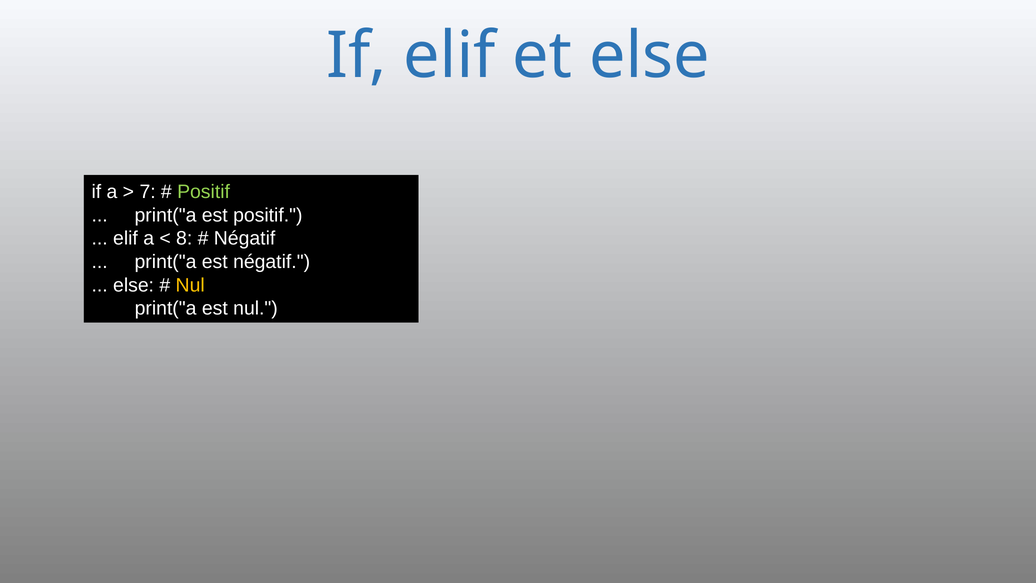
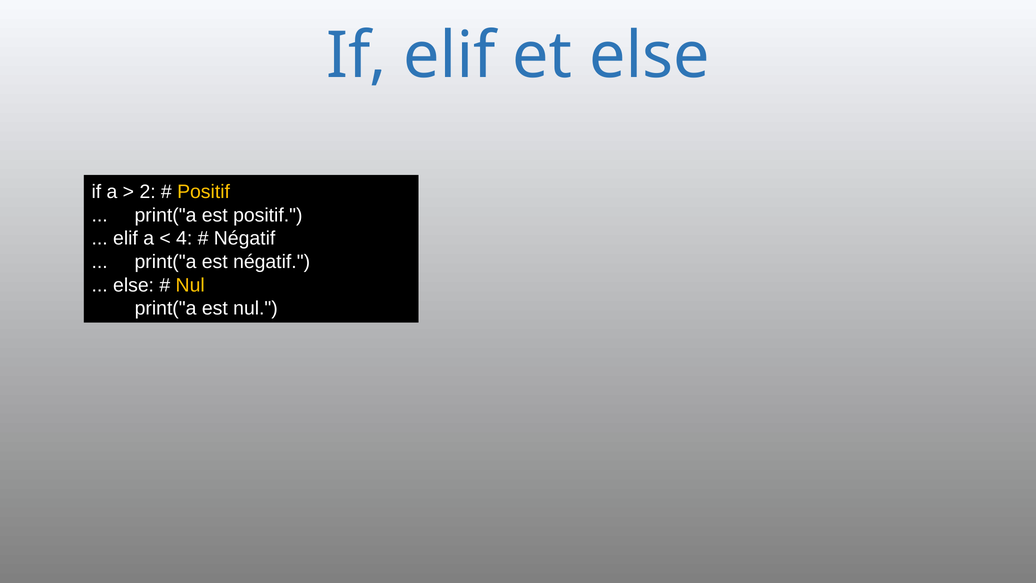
7: 7 -> 2 (148, 192)
Positif colour: light green -> yellow (204, 192)
8: 8 -> 4 (184, 238)
